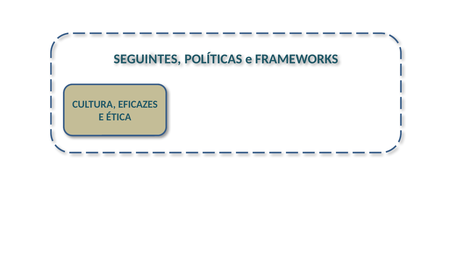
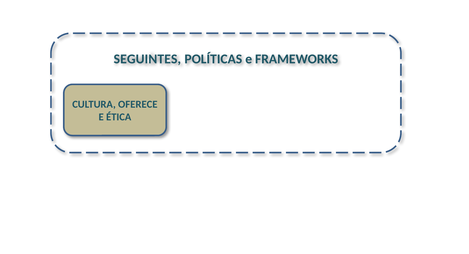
EFICAZES: EFICAZES -> OFERECE (138, 104)
